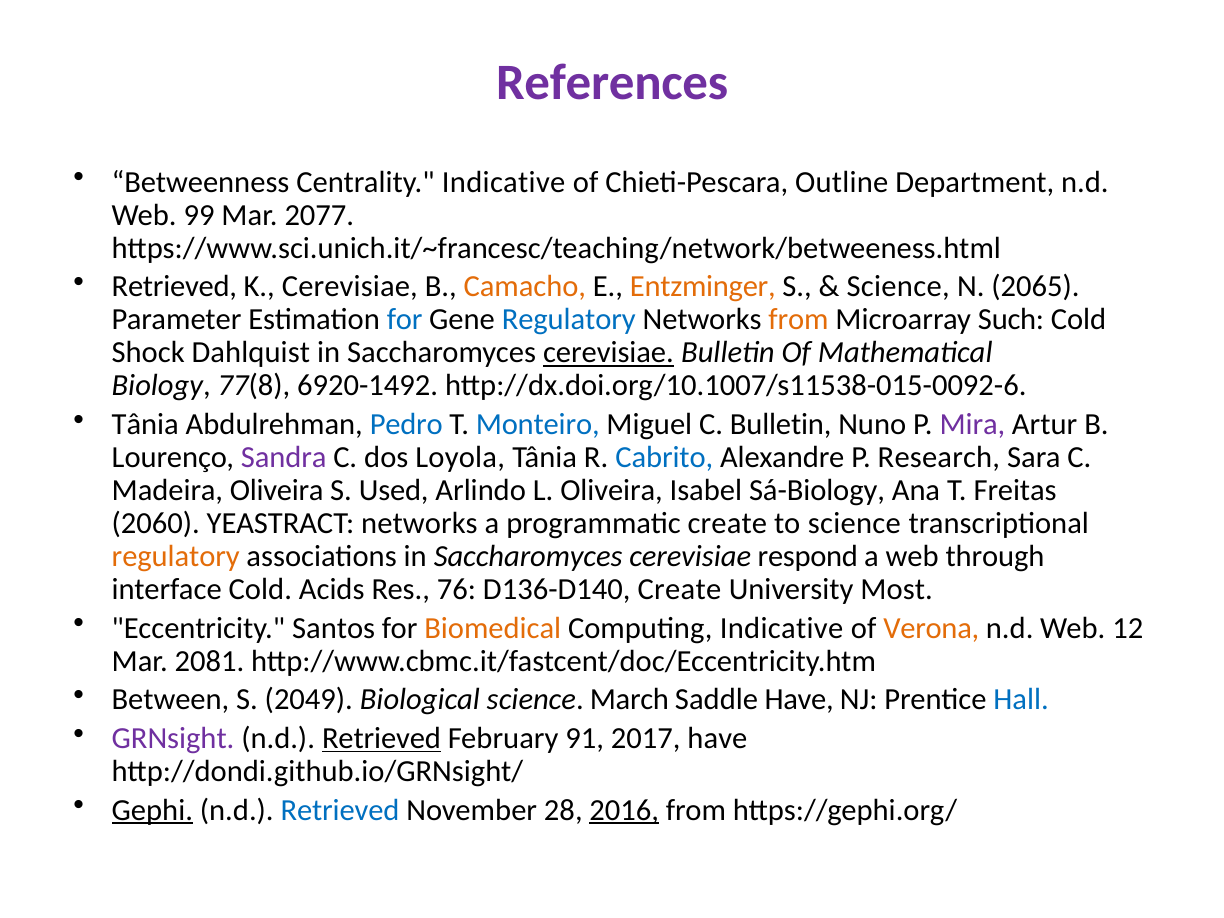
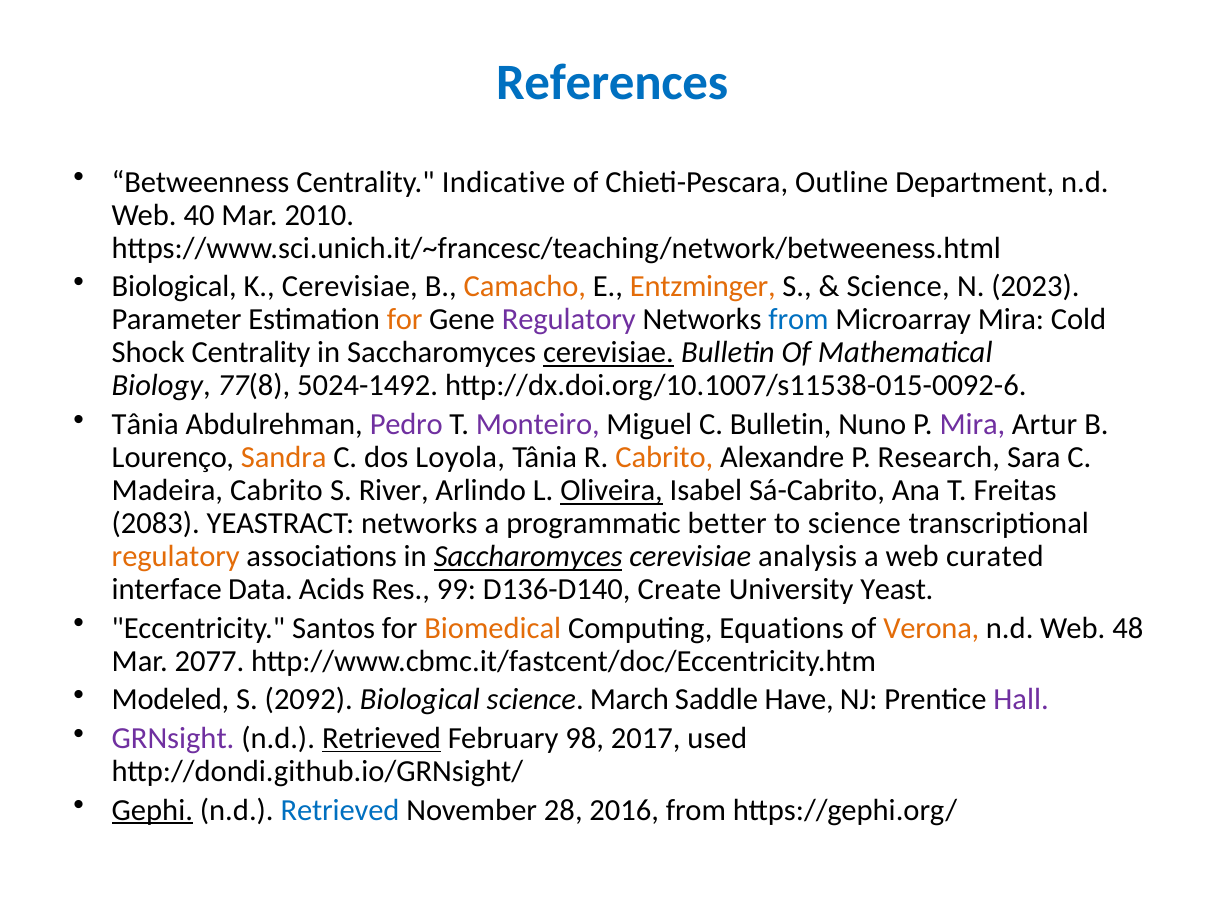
References colour: purple -> blue (612, 82)
99: 99 -> 40 (199, 215)
2077: 2077 -> 2010 (319, 215)
Retrieved: Retrieved -> Biological (174, 287)
2065: 2065 -> 2023 (1035, 287)
for colour: blue -> orange (405, 320)
Regulatory colour: blue -> purple (569, 320)
from colour: orange -> blue (799, 320)
Microarray Such: Such -> Mira (1011, 320)
Shock Dahlquist: Dahlquist -> Centrality (251, 353)
6920-1492: 6920-1492 -> 5024-1492 (368, 386)
Pedro colour: blue -> purple (406, 424)
Monteiro colour: blue -> purple (538, 424)
Sandra colour: purple -> orange (284, 457)
Cabrito colour: blue -> orange (664, 457)
Madeira Oliveira: Oliveira -> Cabrito (276, 490)
Used: Used -> River (394, 490)
Oliveira underline: none -> present (612, 490)
Sá-Biology: Sá-Biology -> Sá-Cabrito (817, 490)
2060: 2060 -> 2083 (156, 524)
programmatic create: create -> better (727, 524)
Saccharomyces underline: none -> present (528, 557)
respond: respond -> analysis (808, 557)
through: through -> curated (995, 557)
interface Cold: Cold -> Data (260, 590)
76: 76 -> 99 (456, 590)
Most: Most -> Yeast (897, 590)
Computing Indicative: Indicative -> Equations (782, 628)
12: 12 -> 48 (1128, 628)
2081: 2081 -> 2077 (209, 661)
Between: Between -> Modeled (171, 700)
2049: 2049 -> 2092 (309, 700)
Hall colour: blue -> purple (1021, 700)
91: 91 -> 98 (585, 738)
2017 have: have -> used (717, 738)
2016 underline: present -> none (624, 810)
